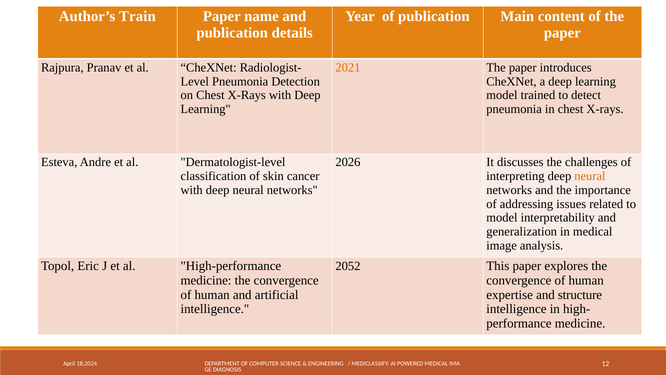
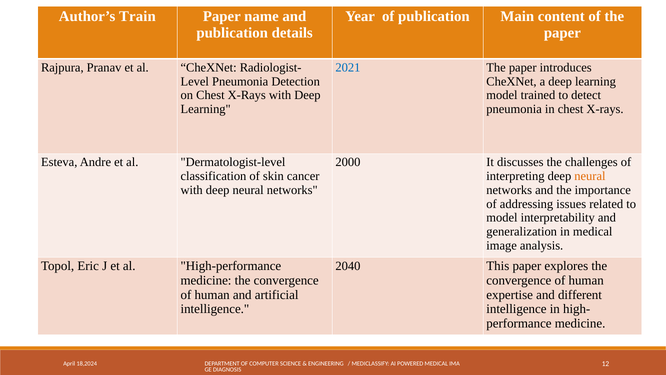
2021 colour: orange -> blue (348, 67)
2026: 2026 -> 2000 (348, 162)
2052: 2052 -> 2040 (348, 266)
structure: structure -> different (580, 295)
